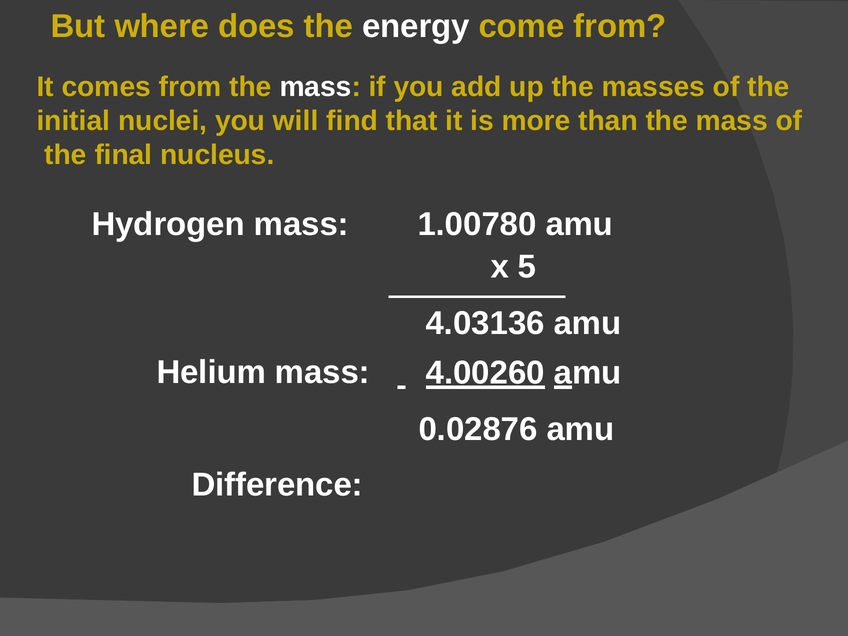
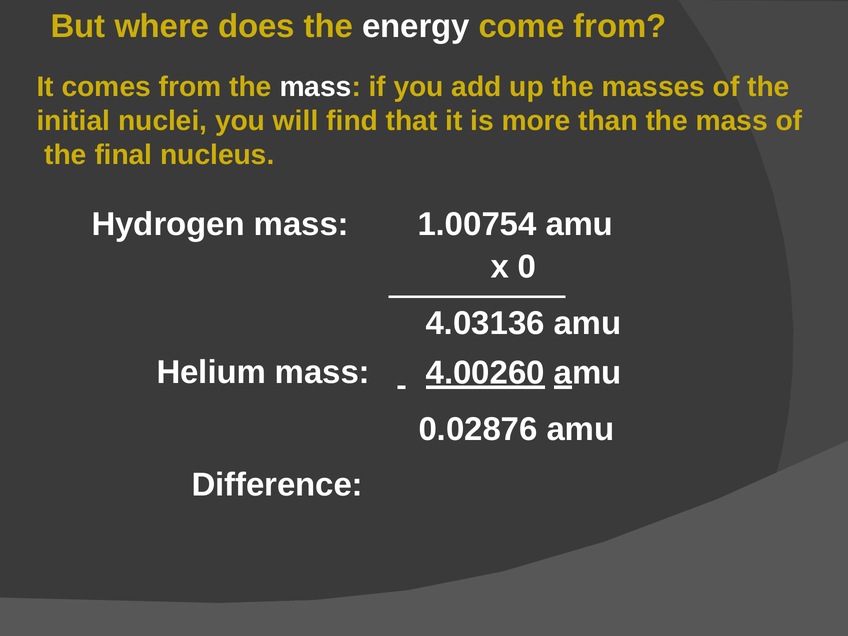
1.00780: 1.00780 -> 1.00754 (477, 224)
5: 5 -> 0 (527, 267)
